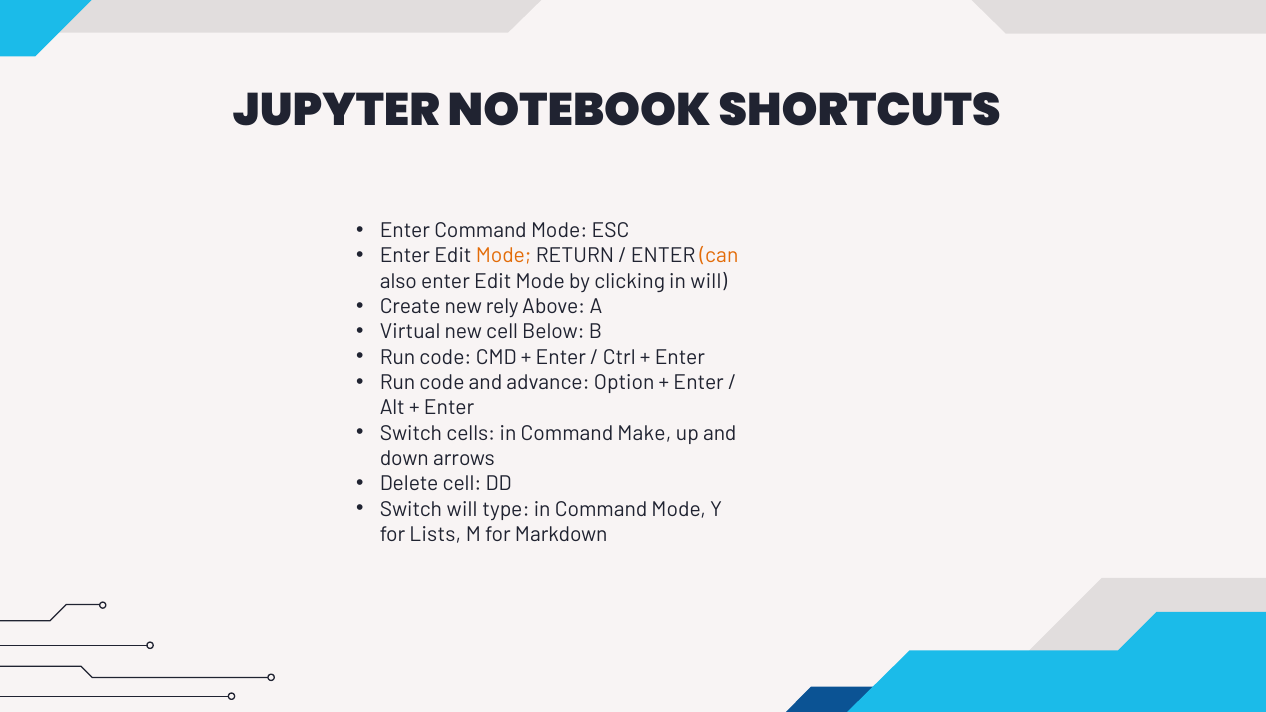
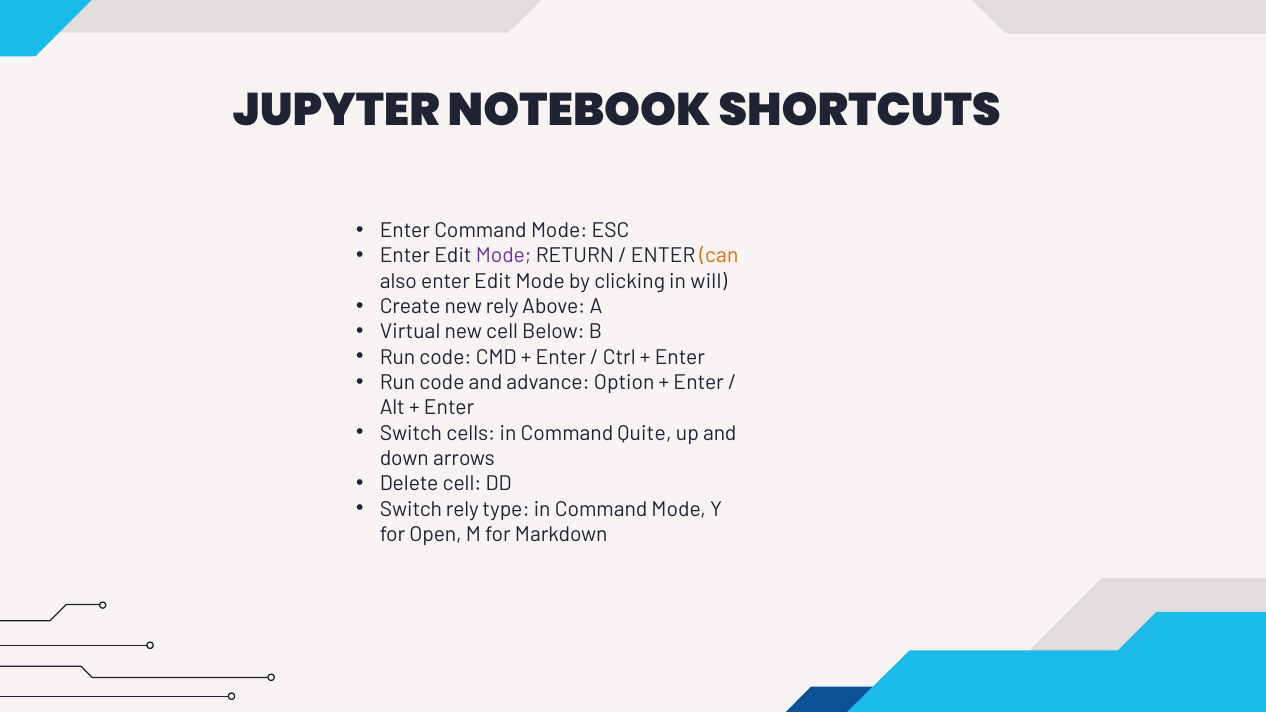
Mode colour: orange -> purple (504, 256)
Make: Make -> Quite (644, 433)
Switch will: will -> rely (462, 509)
Lists: Lists -> Open (436, 534)
